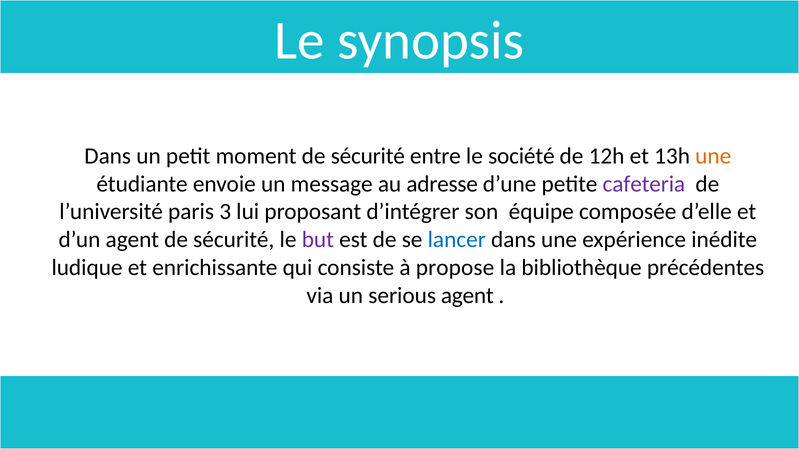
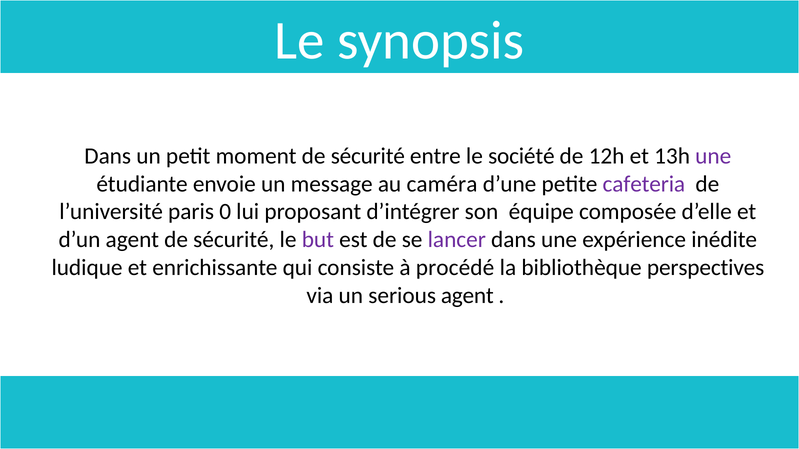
une colour: orange -> purple (713, 156)
adresse: adresse -> caméra (442, 184)
3: 3 -> 0 (225, 212)
lancer colour: blue -> purple (457, 240)
propose: propose -> procédé (455, 268)
précédentes: précédentes -> perspectives (706, 268)
